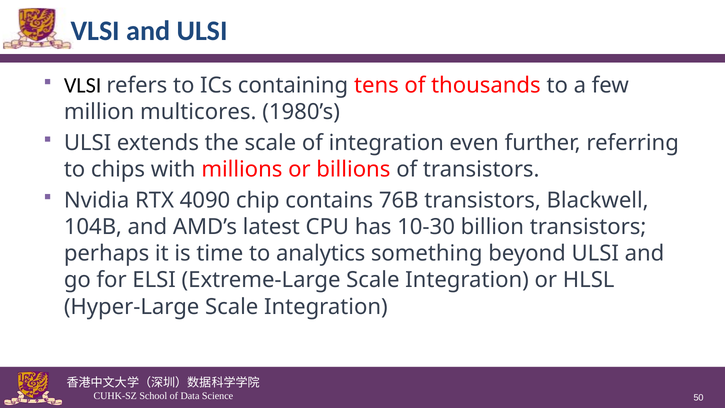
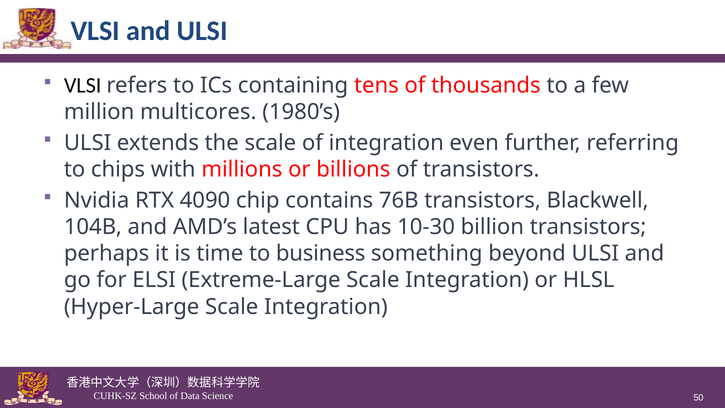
analytics: analytics -> business (321, 253)
